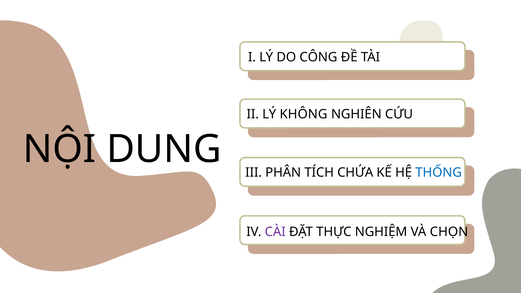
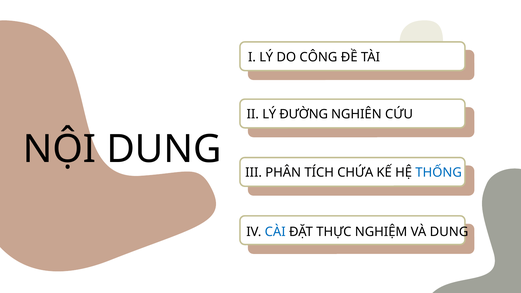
KHÔNG: KHÔNG -> ĐƯỜNG (304, 114)
CÀI colour: purple -> blue (275, 232)
VÀ CHỌN: CHỌN -> DUNG (449, 232)
